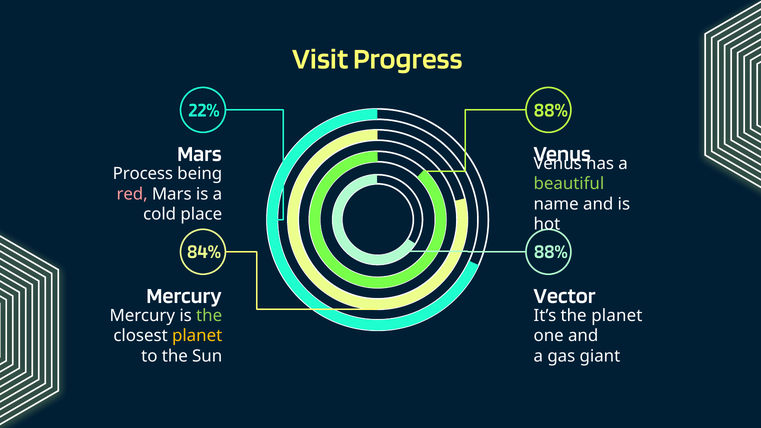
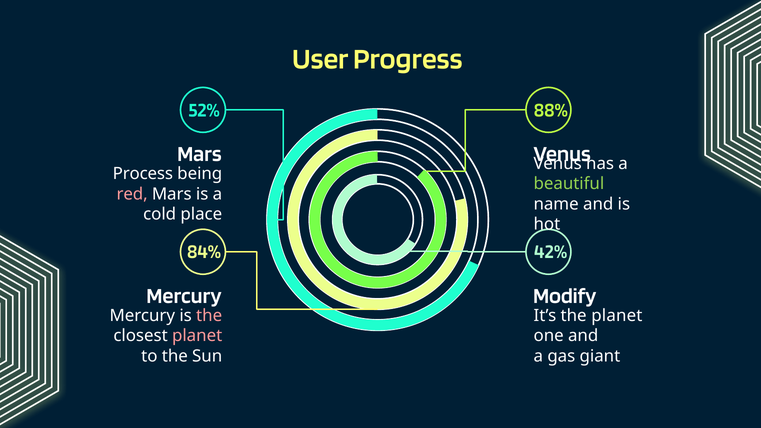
Visit: Visit -> User (320, 59)
22%: 22% -> 52% (204, 110)
88%: 88% -> 42% (551, 252)
Vector: Vector -> Modify (565, 296)
the colour: light green -> pink (209, 316)
planet colour: yellow -> pink (197, 336)
